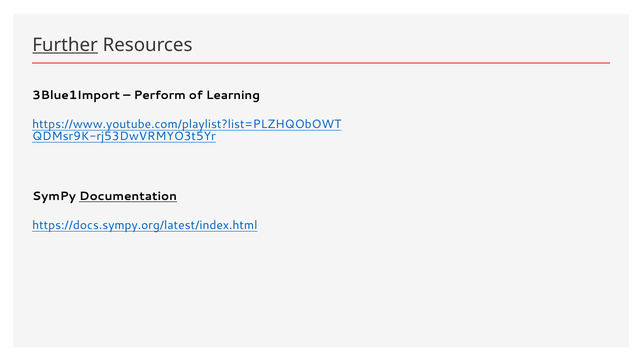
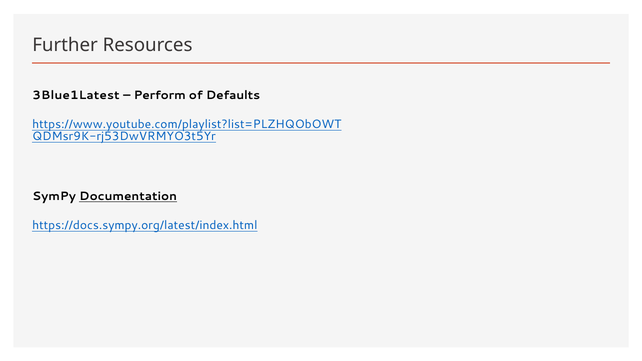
Further underline: present -> none (65, 45)
3Blue1Import: 3Blue1Import -> 3Blue1Latest (76, 95)
Learning: Learning -> Defaults (233, 95)
